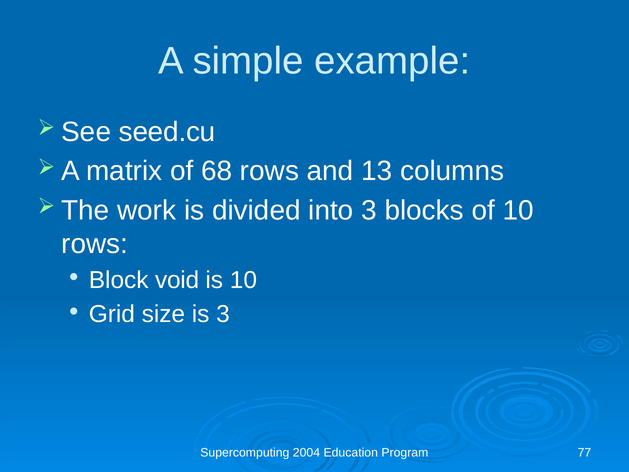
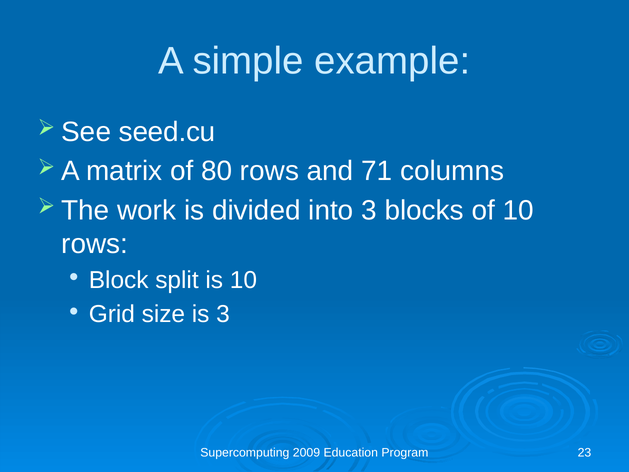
68: 68 -> 80 (217, 171)
13: 13 -> 71 (377, 171)
void: void -> split (177, 280)
2004: 2004 -> 2009 (306, 453)
77: 77 -> 23 (584, 453)
